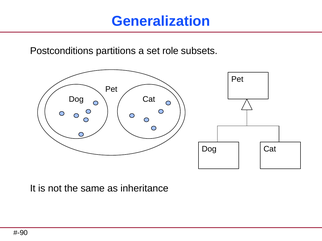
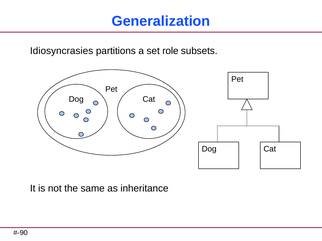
Postconditions: Postconditions -> Idiosyncrasies (62, 51)
